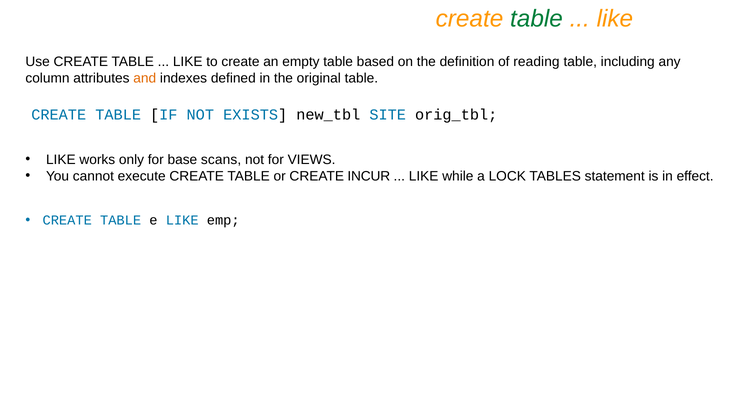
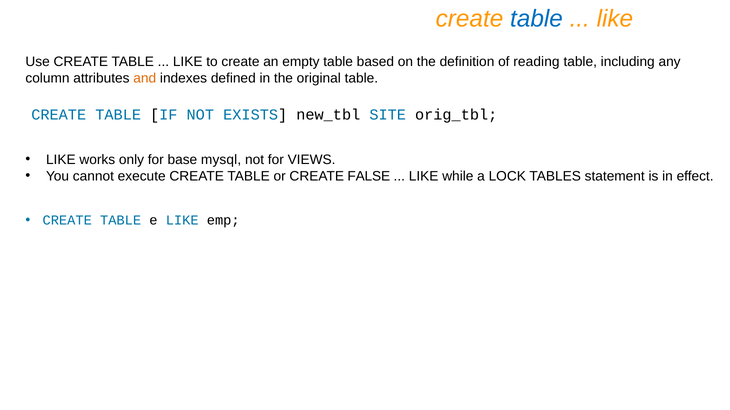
table colour: green -> blue (536, 19)
scans: scans -> mysql (221, 160)
INCUR: INCUR -> FALSE (369, 176)
